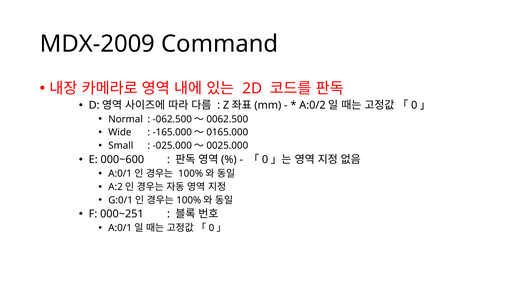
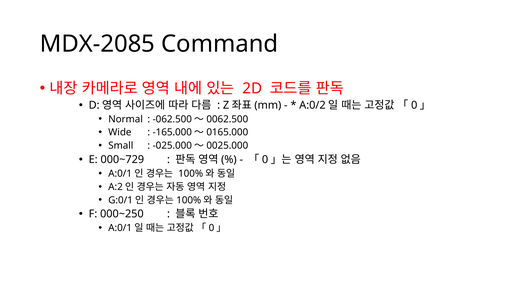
MDX-2009: MDX-2009 -> MDX-2085 (97, 44)
000~600: 000~600 -> 000~729 (122, 159)
000~251: 000~251 -> 000~250 (122, 214)
